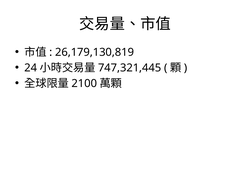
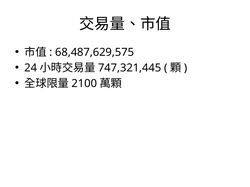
26,179,130,819: 26,179,130,819 -> 68,487,629,575 (95, 52)
